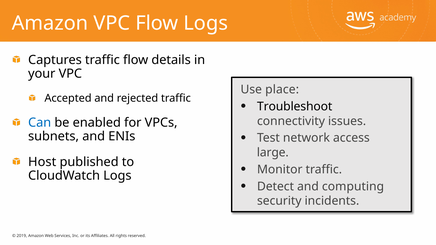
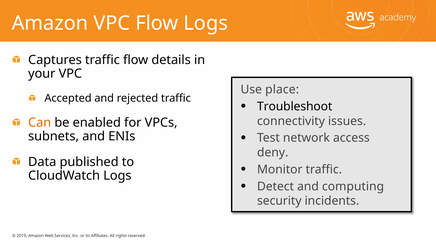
Can colour: blue -> orange (40, 123)
large: large -> deny (273, 153)
Host: Host -> Data (42, 162)
